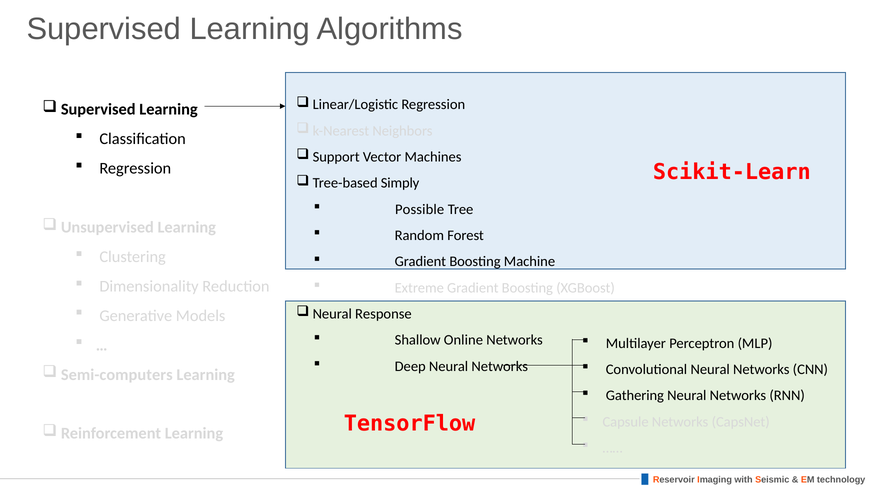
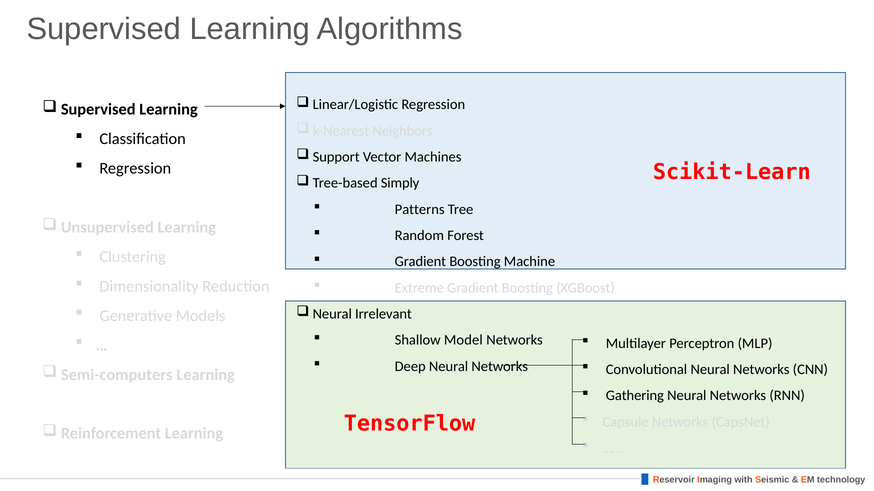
Possible: Possible -> Patterns (420, 210)
Response: Response -> Irrelevant (383, 314)
Online: Online -> Model (463, 341)
